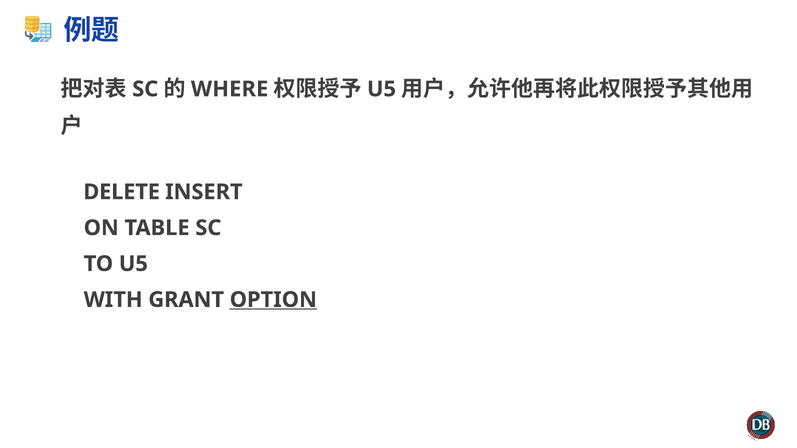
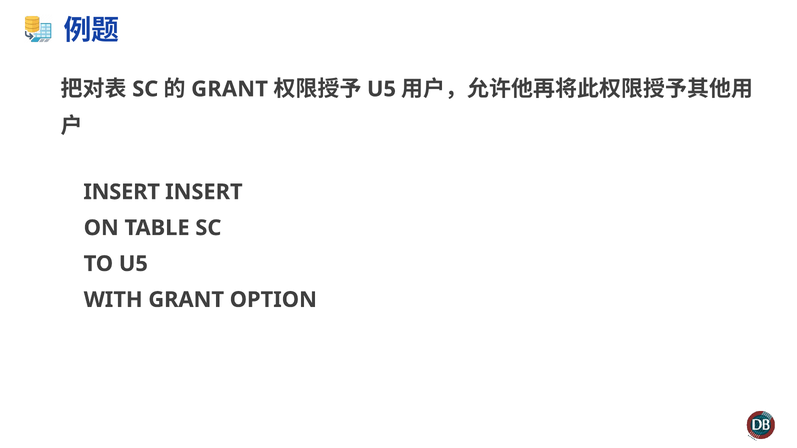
WHERE: WHERE -> GRANT (230, 89)
DELETE: DELETE -> INSERT (122, 192)
OPTION underline: present -> none (273, 300)
